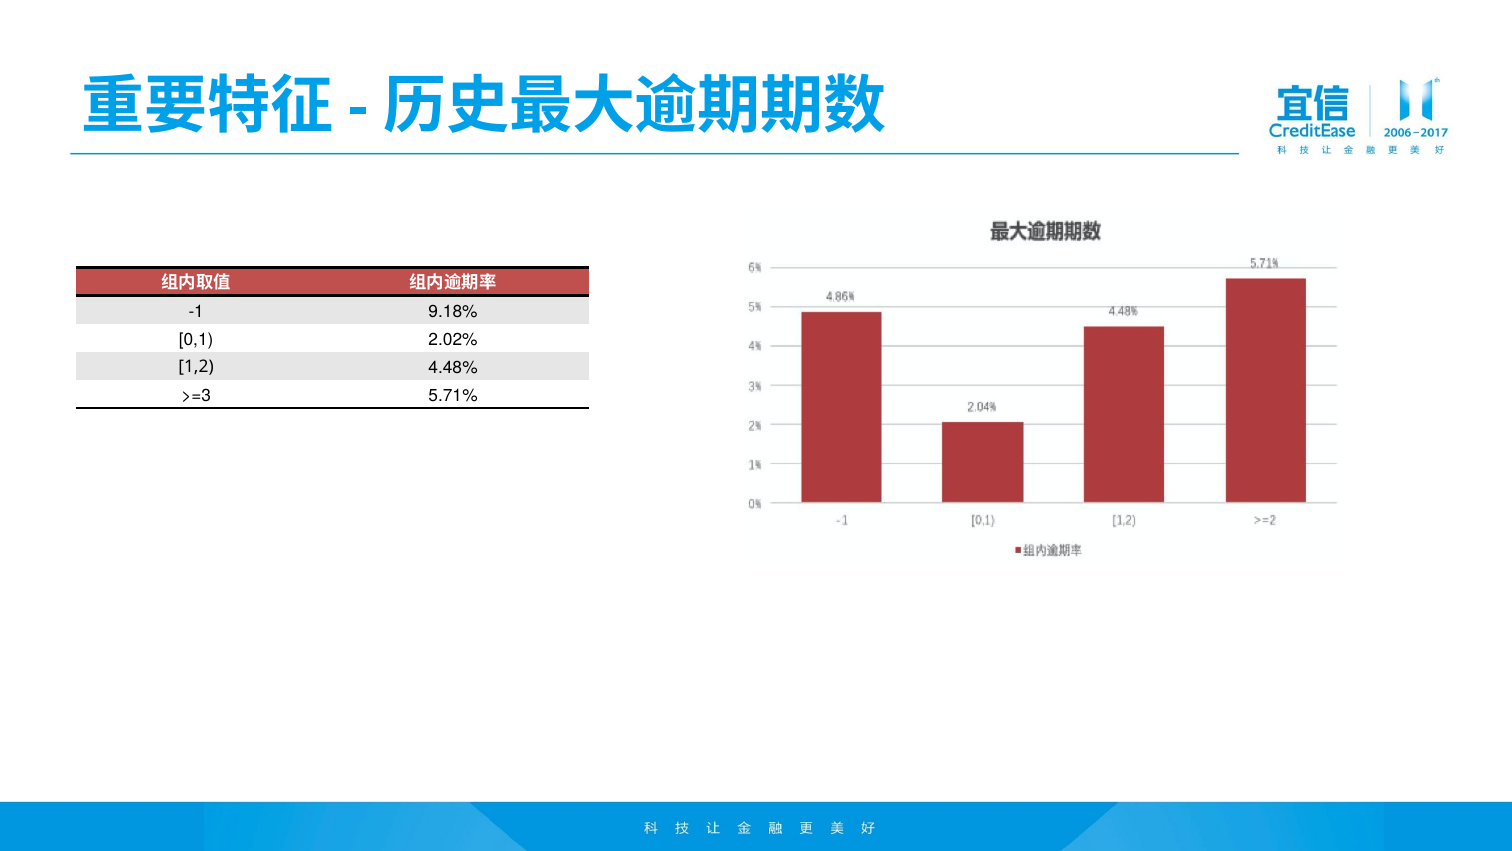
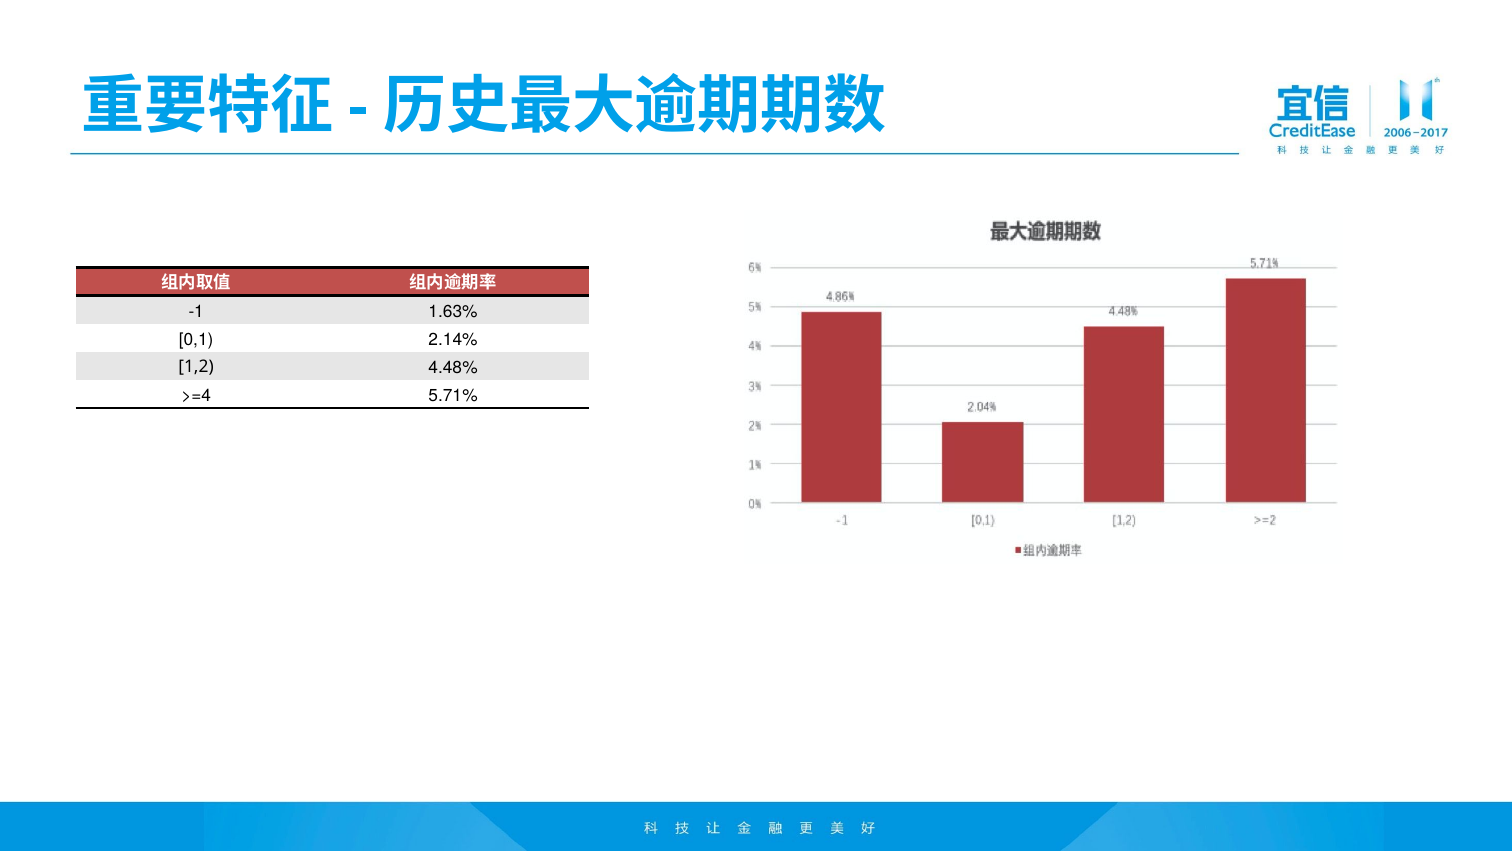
9.18%: 9.18% -> 1.63% (453, 312)
2.02%: 2.02% -> 2.14% (453, 340)
>=3: >=3 -> >=4 (196, 396)
